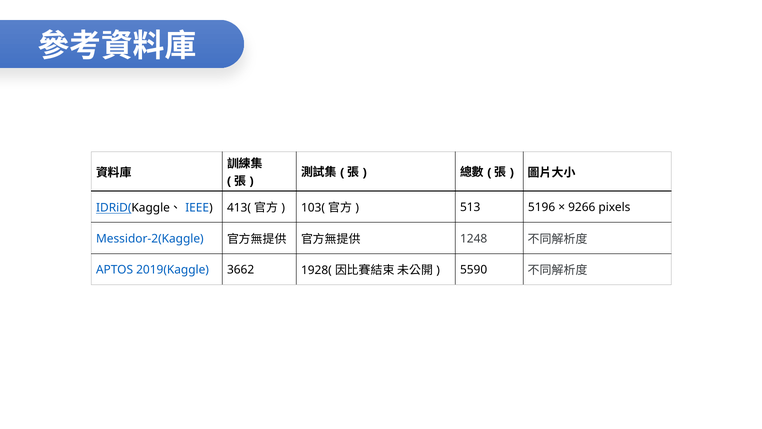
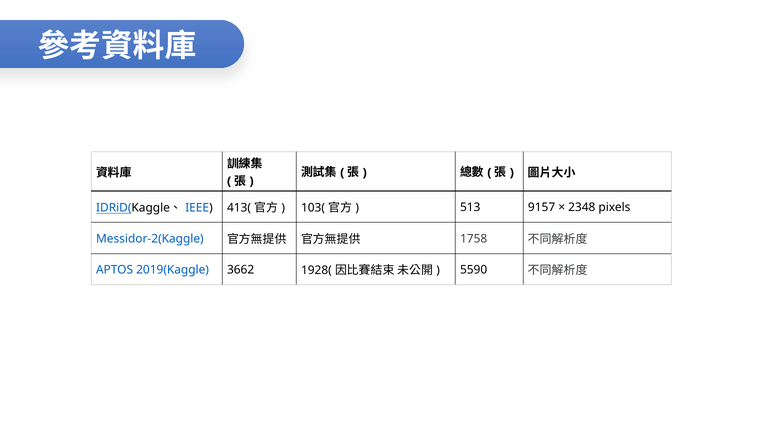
5196: 5196 -> 9157 (542, 207)
9266: 9266 -> 2348 (582, 207)
1248: 1248 -> 1758 (474, 238)
